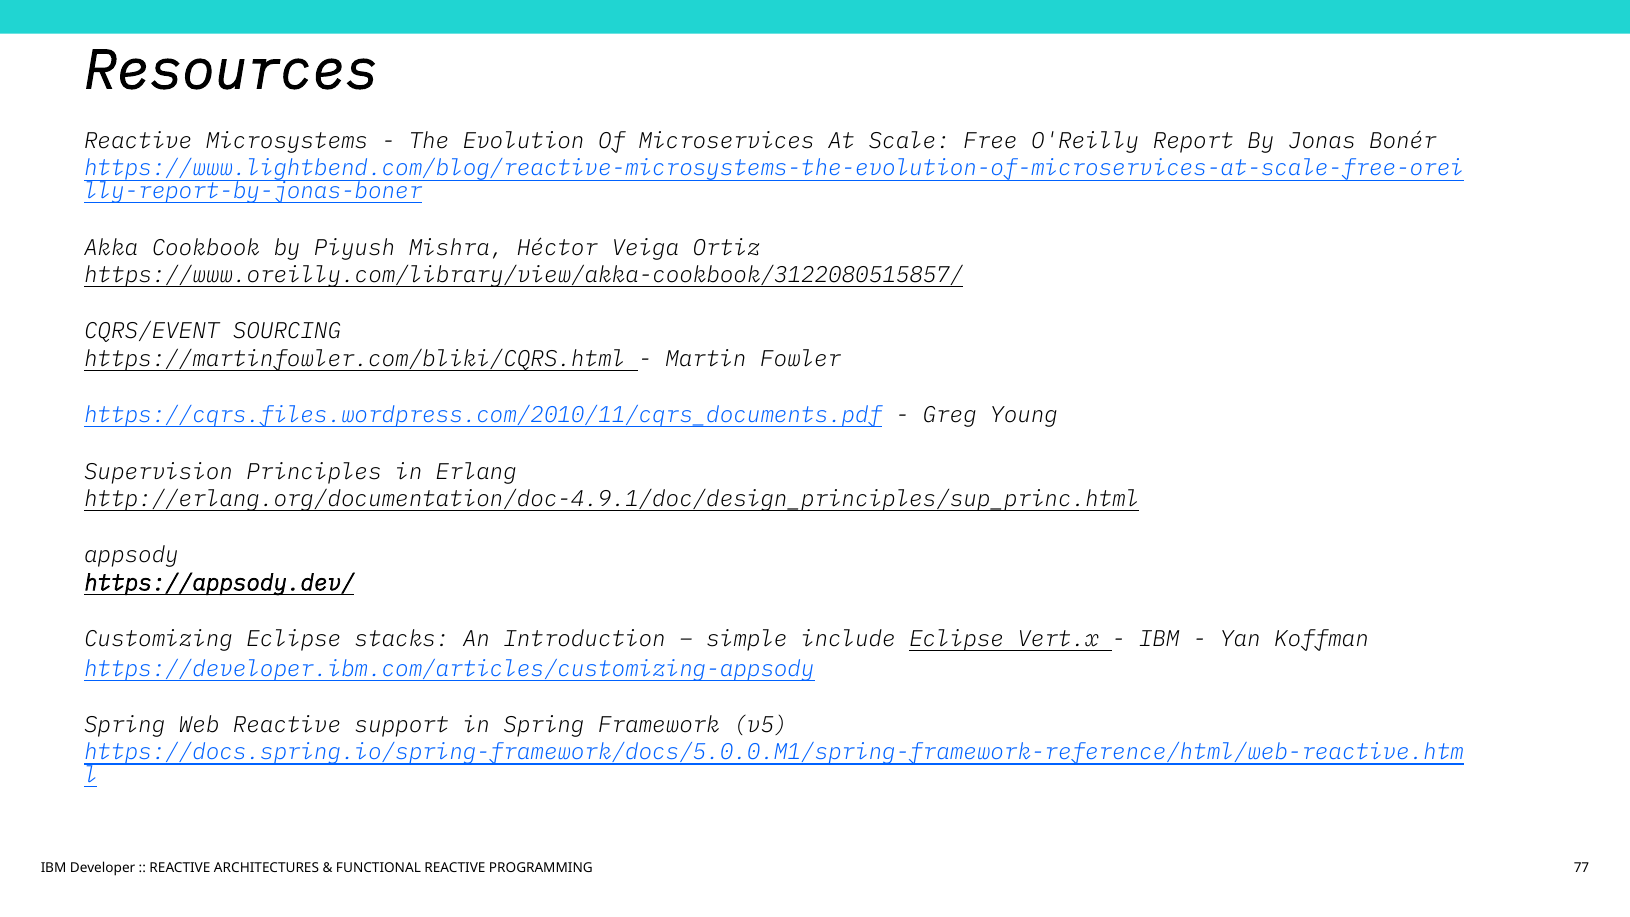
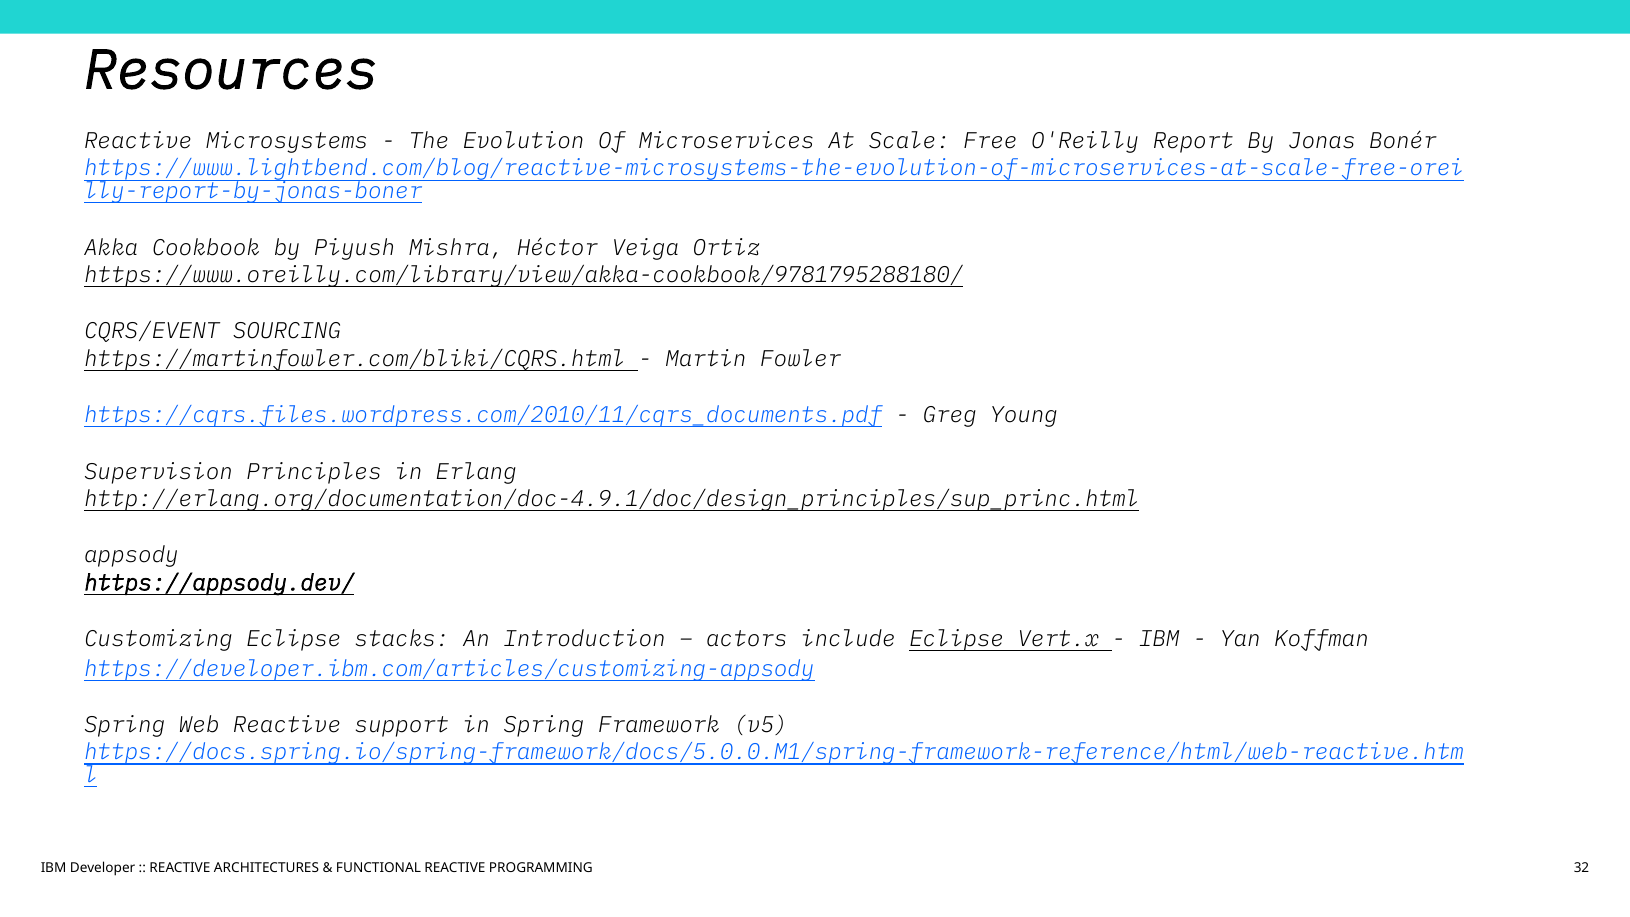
https://www.oreilly.com/library/view/akka-cookbook/3122080515857/: https://www.oreilly.com/library/view/akka-cookbook/3122080515857/ -> https://www.oreilly.com/library/view/akka-cookbook/9781795288180/ (524, 275)
simple: simple -> actors (747, 639)
77: 77 -> 32 (1582, 868)
